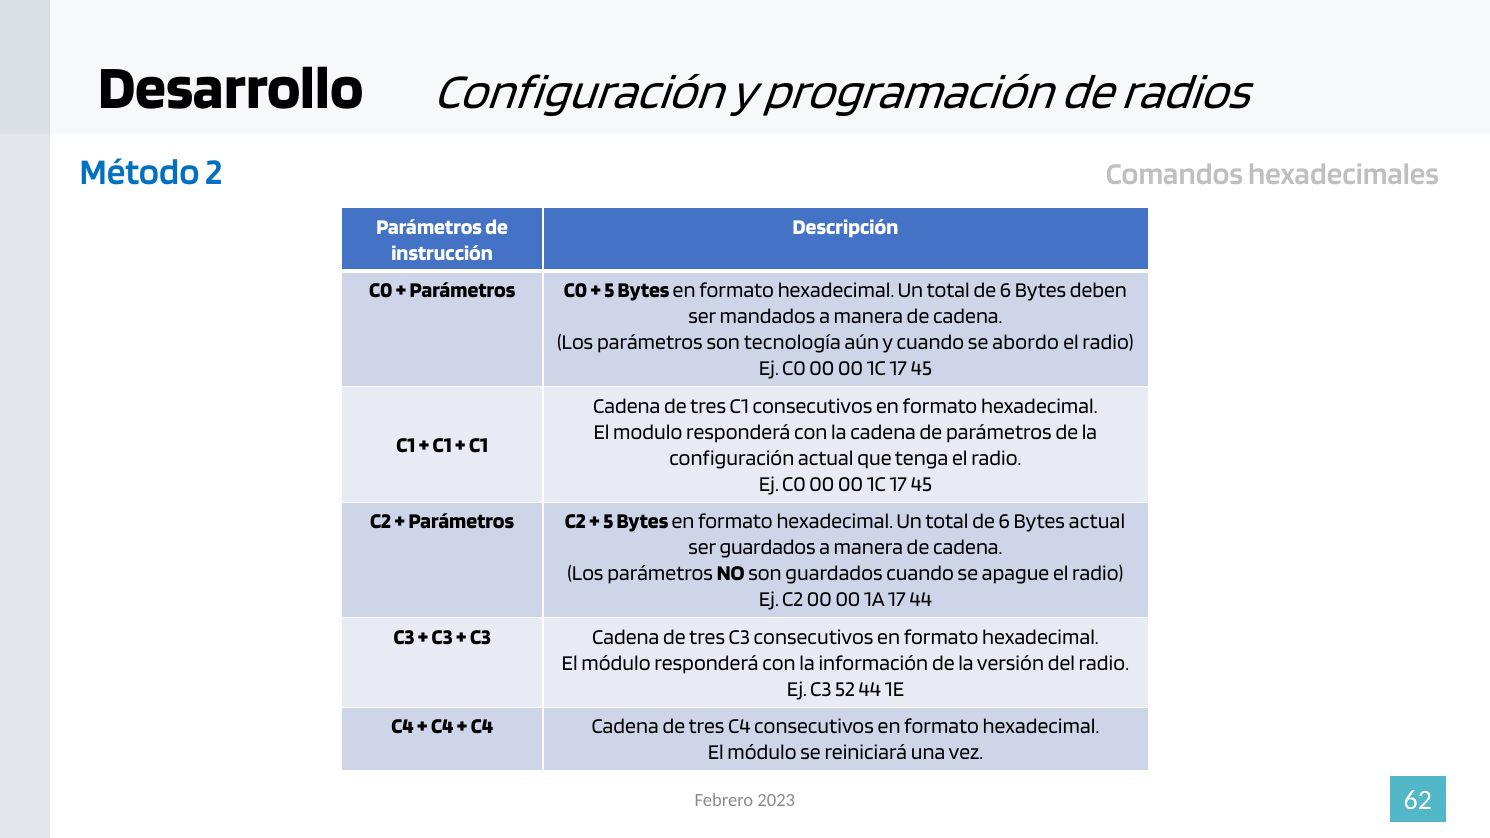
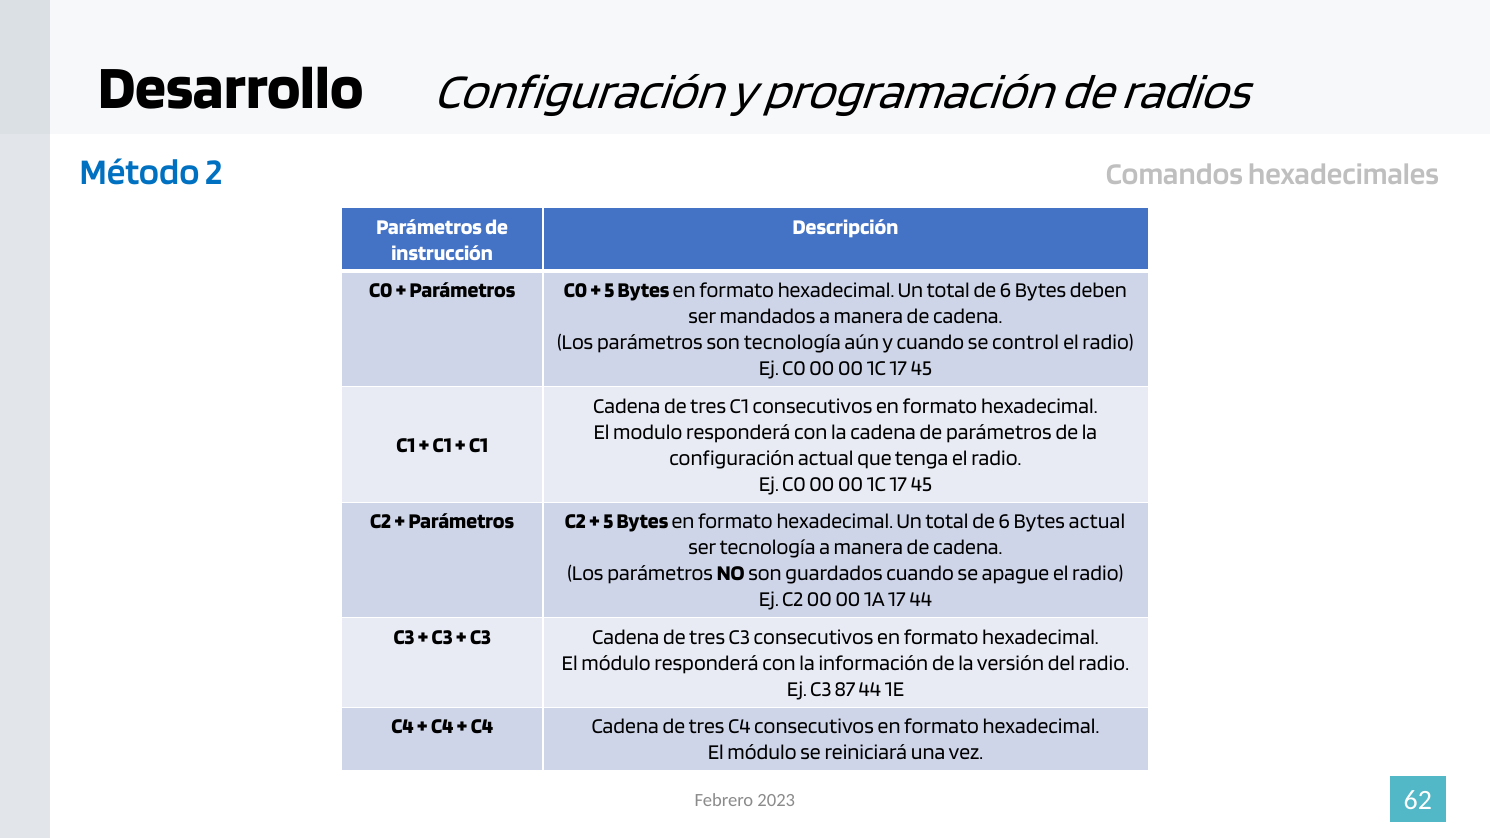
abordo: abordo -> control (1026, 343)
ser guardados: guardados -> tecnología (768, 548)
52: 52 -> 87 (845, 689)
